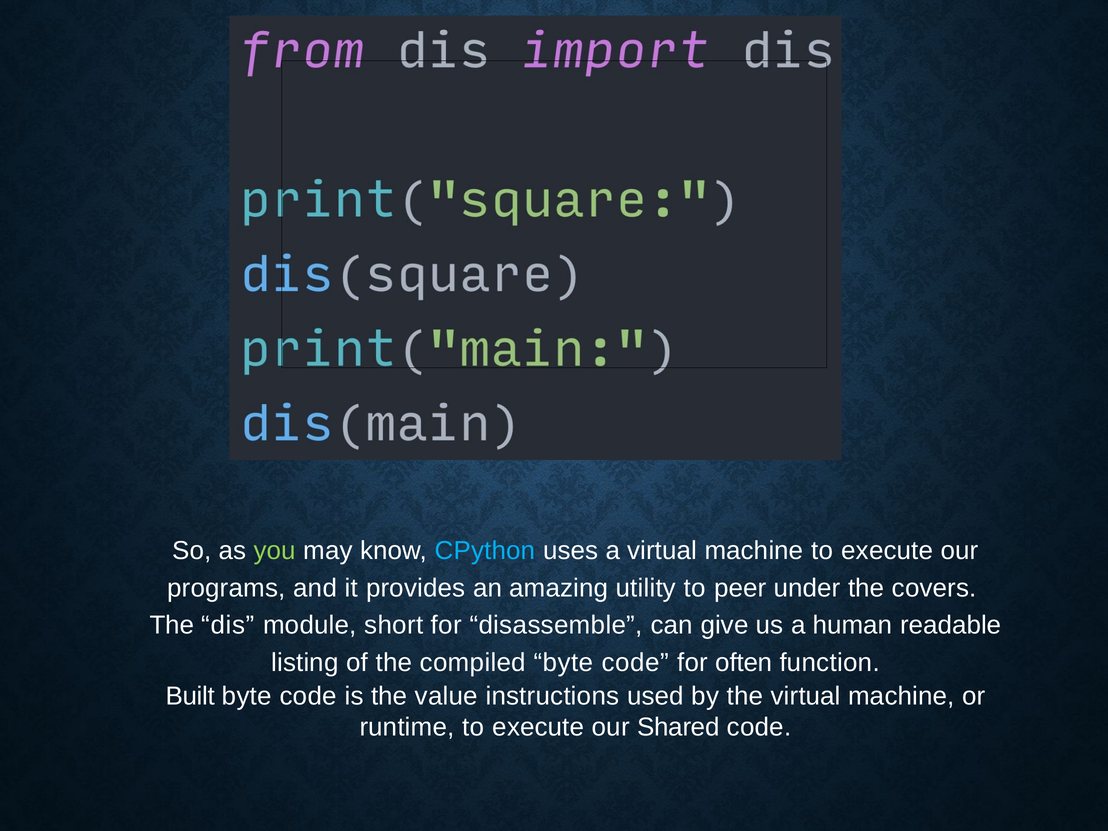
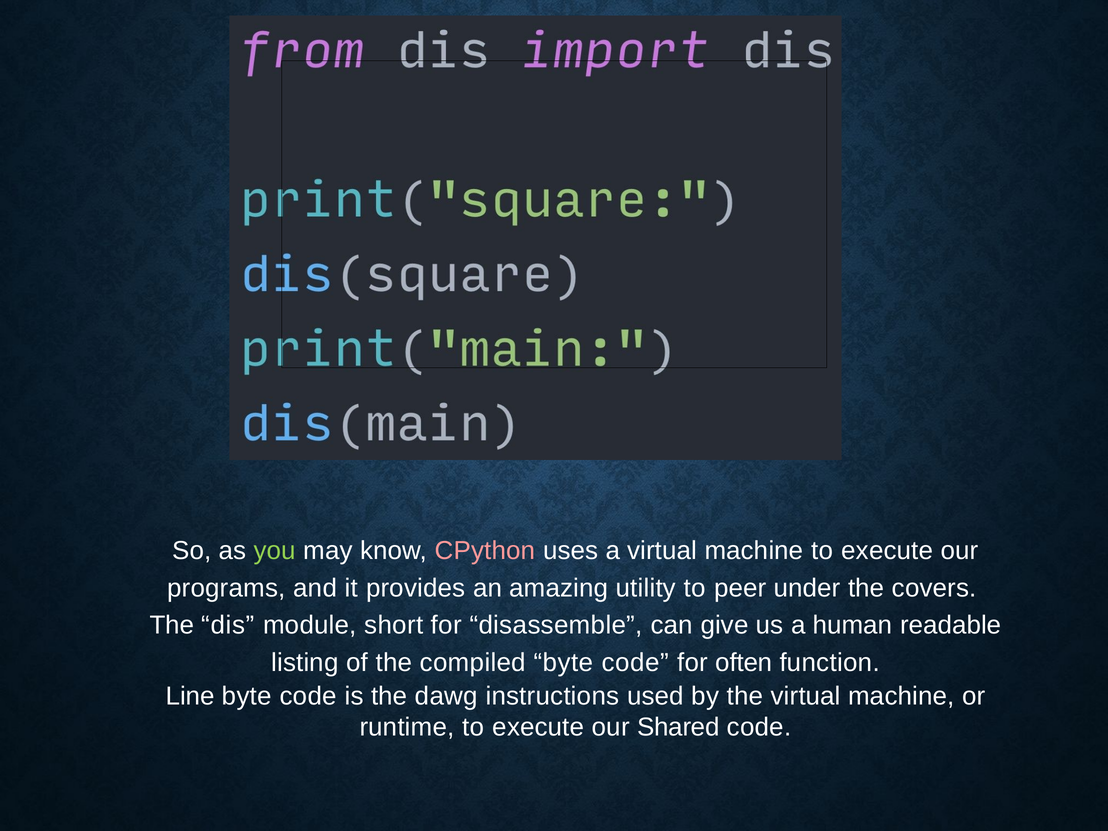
CPython colour: light blue -> pink (485, 551)
Built: Built -> Line (190, 696)
value: value -> dawg (446, 696)
